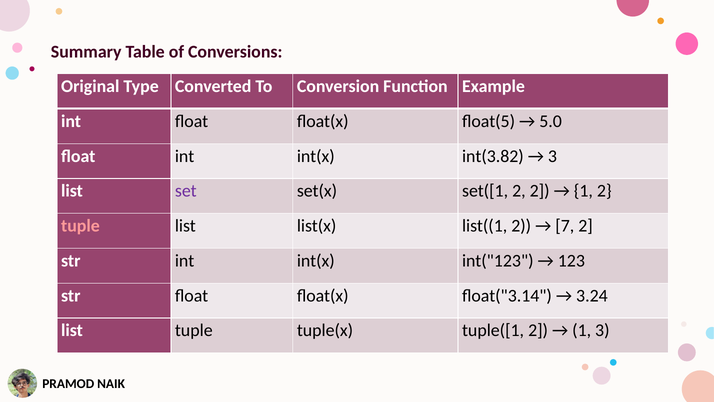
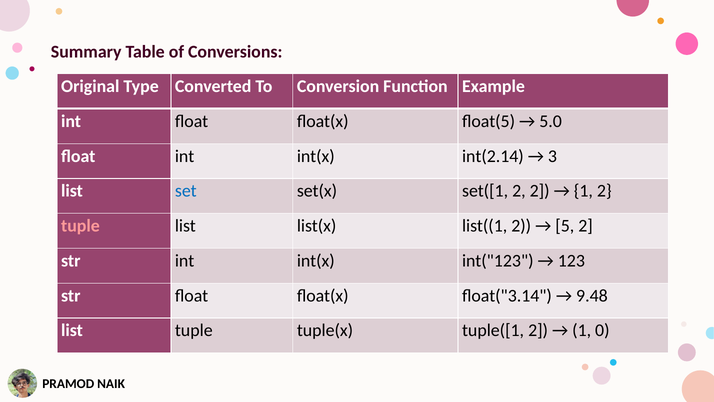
int(3.82: int(3.82 -> int(2.14 (493, 156)
set colour: purple -> blue (186, 191)
7: 7 -> 5 (565, 226)
3.24: 3.24 -> 9.48 (592, 295)
1 3: 3 -> 0 (602, 330)
